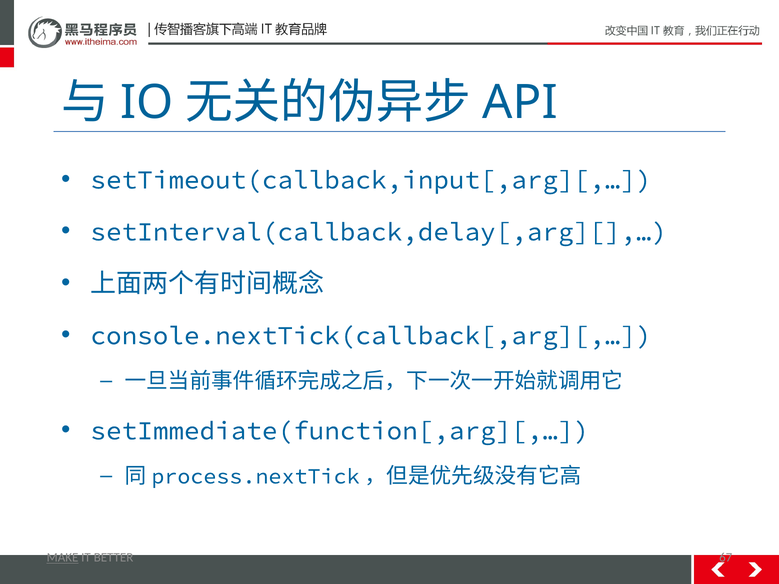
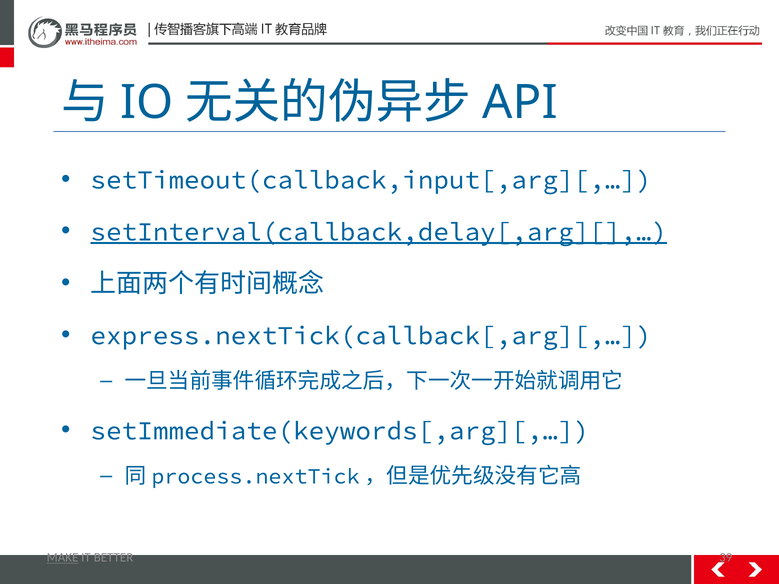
setInterval(callback,delay[,arg][],… underline: none -> present (379, 232)
console.nextTick(callback[,arg][,…: console.nextTick(callback[,arg][,… -> express.nextTick(callback[,arg][,… (371, 336)
setImmediate(function[,arg][,…: setImmediate(function[,arg][,… -> setImmediate(keywords[,arg][,… (340, 431)
67: 67 -> 39 (726, 558)
